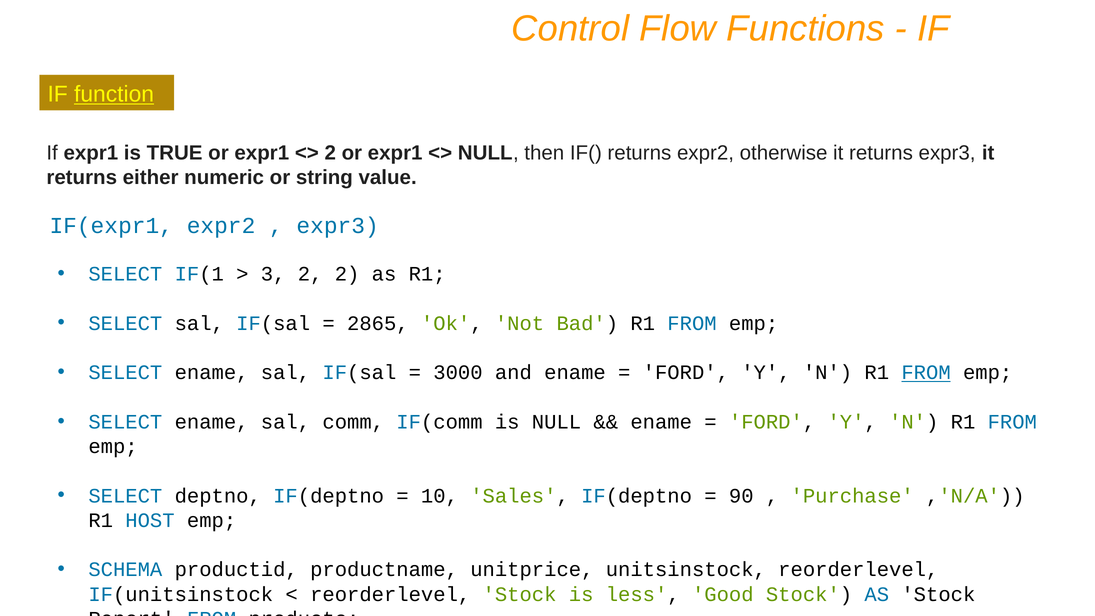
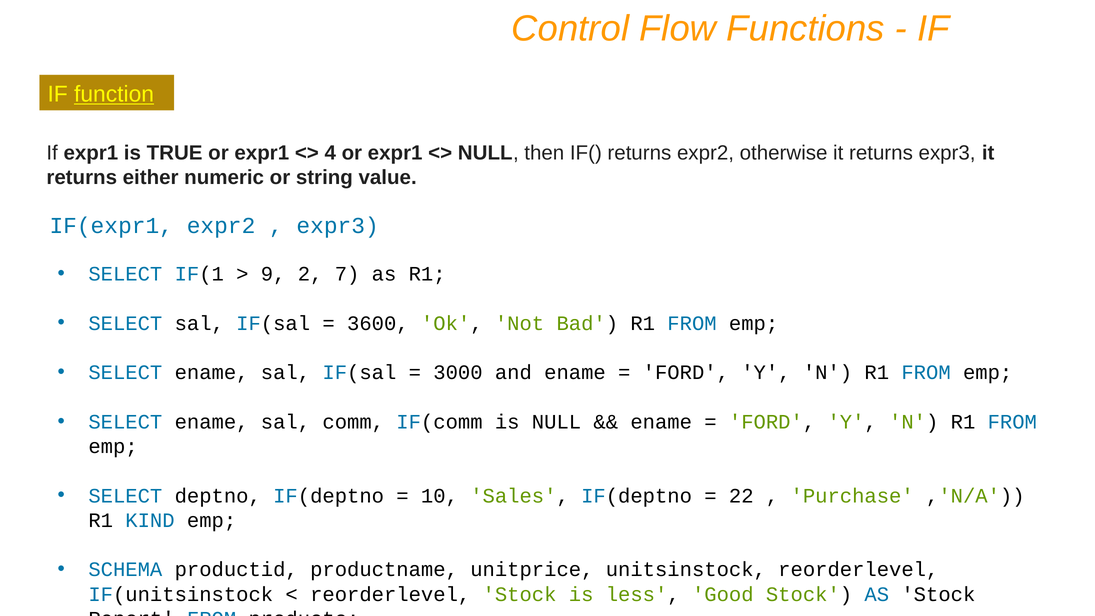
2: 2 -> 4 (330, 153)
3: 3 -> 9 (273, 274)
2 2: 2 -> 7 (347, 274)
2865: 2865 -> 3600 (378, 323)
FROM underline: present -> none (926, 373)
90: 90 -> 22 (741, 496)
HOST: HOST -> KIND (150, 520)
